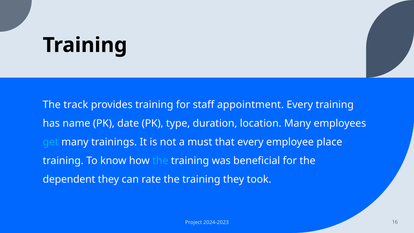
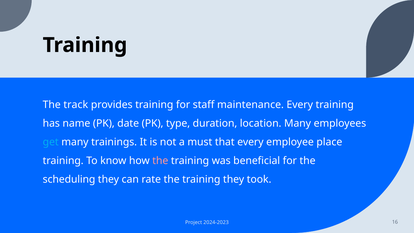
appointment: appointment -> maintenance (250, 105)
the colour: light blue -> pink (160, 161)
dependent: dependent -> scheduling (69, 179)
